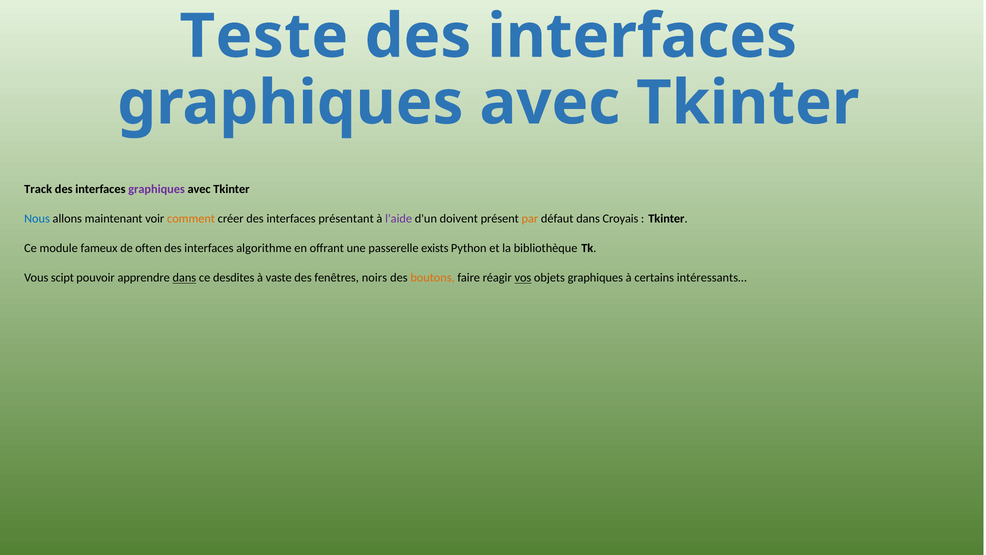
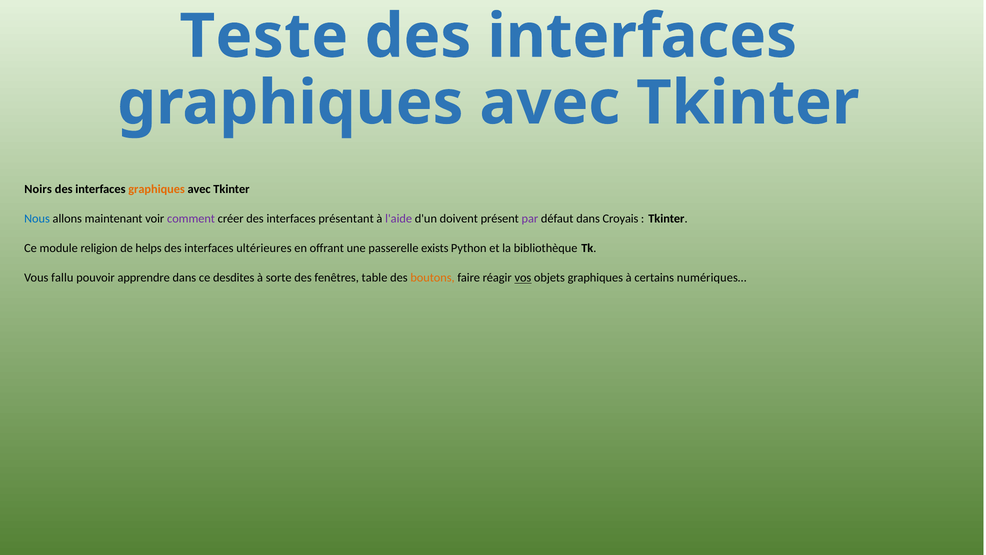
Track: Track -> Noirs (38, 189)
graphiques colour: purple -> orange (157, 189)
comment colour: orange -> purple (191, 219)
par colour: orange -> purple (530, 219)
fameux: fameux -> religion (99, 248)
often: often -> helps (149, 248)
algorithme: algorithme -> ultérieures (264, 248)
scipt: scipt -> fallu (62, 278)
dans underline: present -> none (184, 278)
vaste: vaste -> sorte (279, 278)
noirs: noirs -> table (374, 278)
intéressants…: intéressants… -> numériques… (712, 278)
